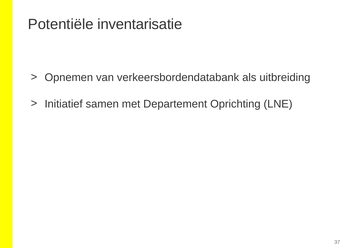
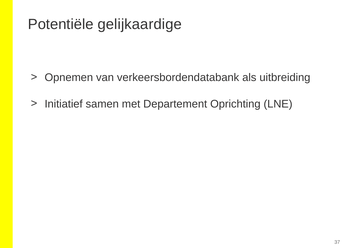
inventarisatie: inventarisatie -> gelijkaardige (140, 24)
